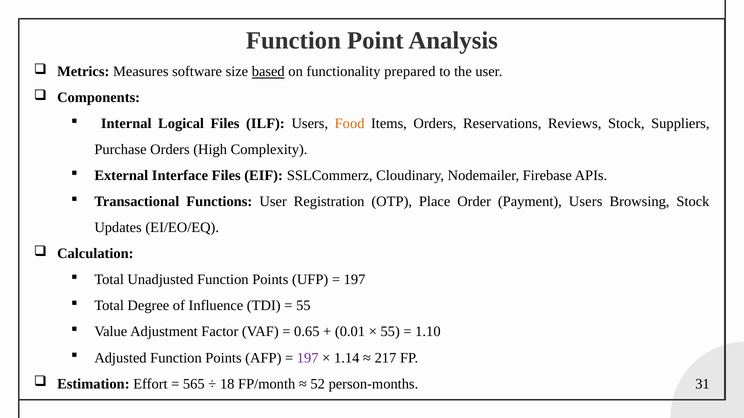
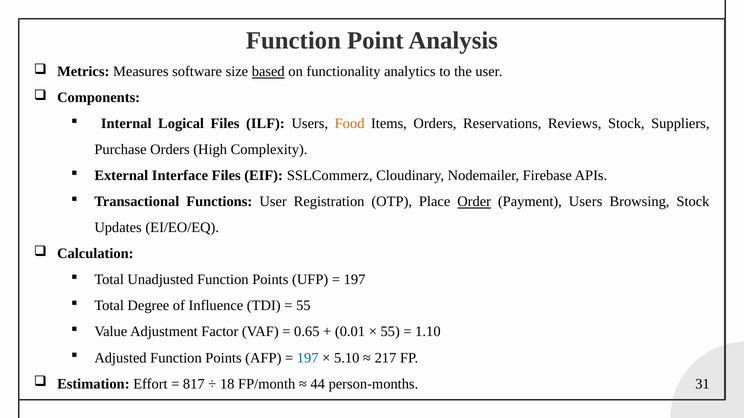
prepared: prepared -> analytics (410, 72)
Order underline: none -> present (474, 202)
197 colour: purple -> blue (308, 358)
1.14: 1.14 -> 5.10 (347, 358)
565: 565 -> 817 (194, 384)
52: 52 -> 44 (318, 384)
